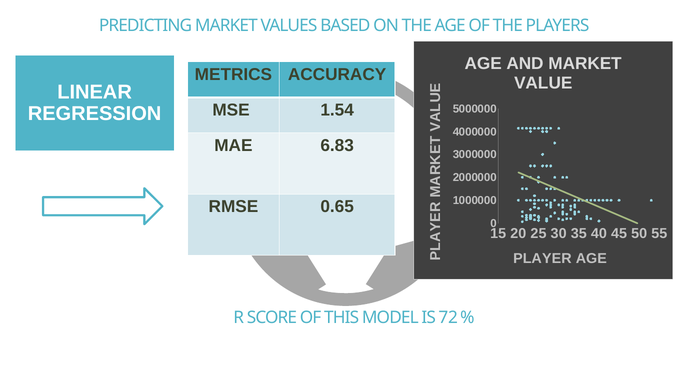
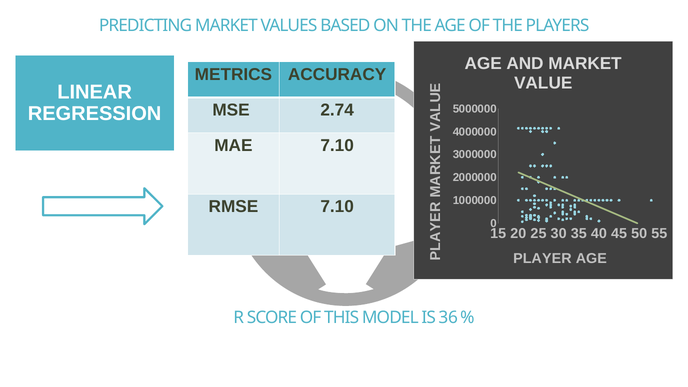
1.54: 1.54 -> 2.74 (337, 110)
MAE 6.83: 6.83 -> 7.10 (337, 145)
RMSE 0.65: 0.65 -> 7.10 (337, 207)
72: 72 -> 36 (448, 317)
